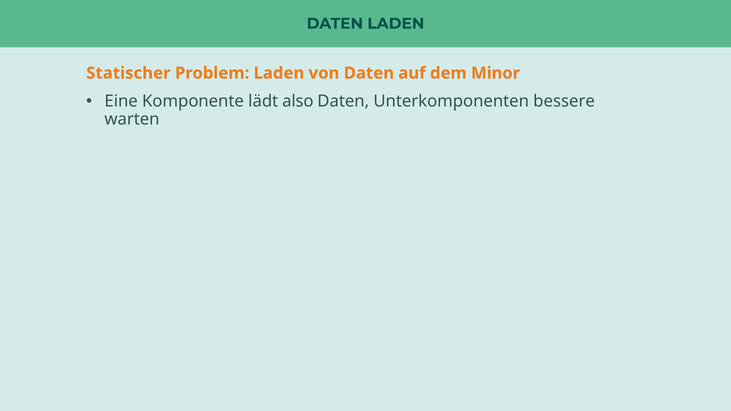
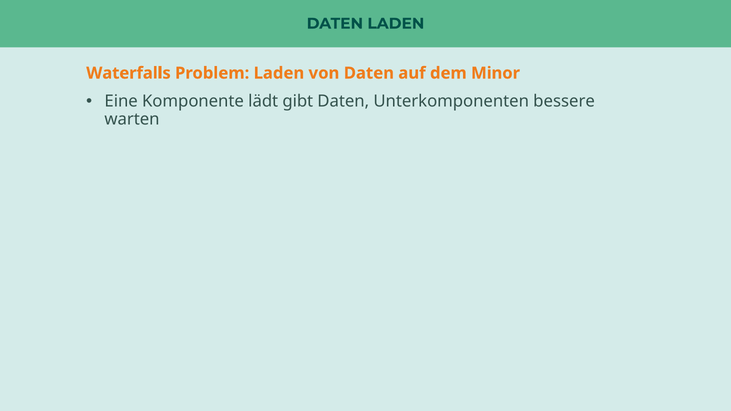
Statischer: Statischer -> Waterfalls (128, 73)
also: also -> gibt (298, 101)
